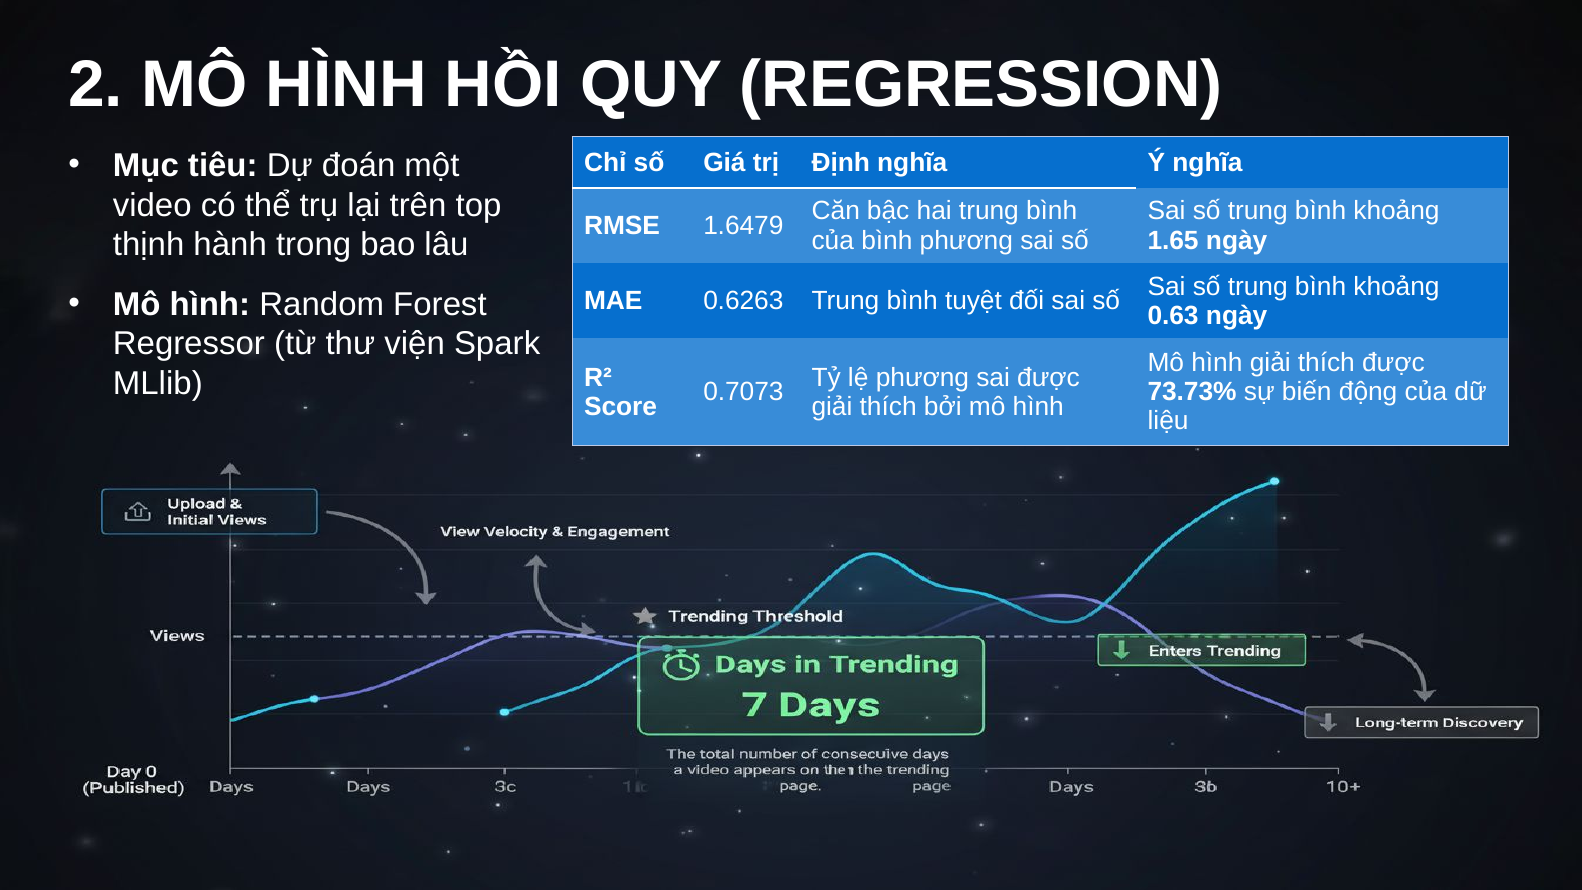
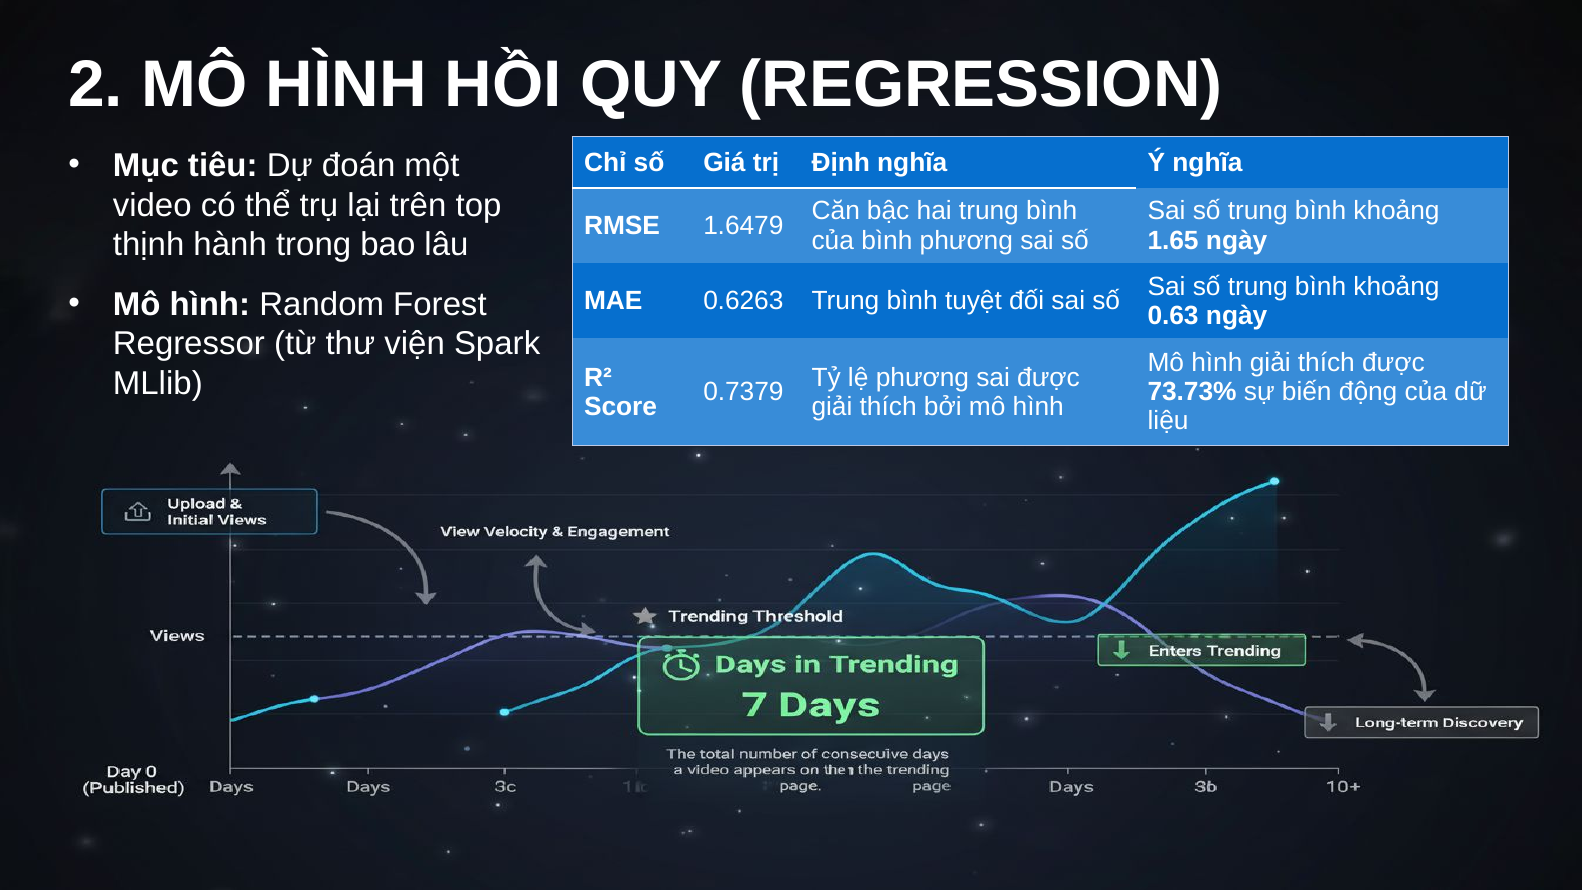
0.7073: 0.7073 -> 0.7379 (743, 392)
